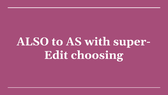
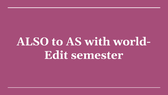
super-: super- -> world- (132, 41)
choosing: choosing -> semester (97, 55)
